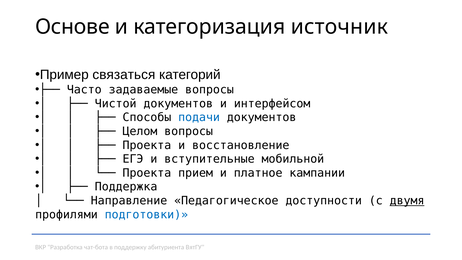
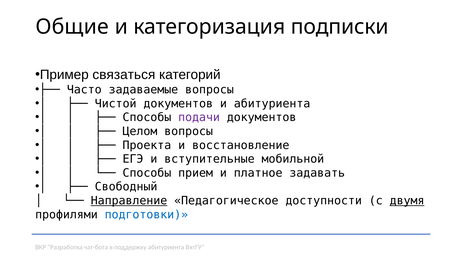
Основе: Основе -> Общие (72, 27)
источник: источник -> подписки (340, 27)
и интерфейсом: интерфейсом -> абитуриента (272, 104)
подачи colour: blue -> purple (199, 117)
Проекта: Проекта -> Способы (147, 173)
кампании: кампании -> задавать (317, 173)
Поддержка: Поддержка -> Свободный (126, 187)
Направление underline: none -> present (129, 201)
